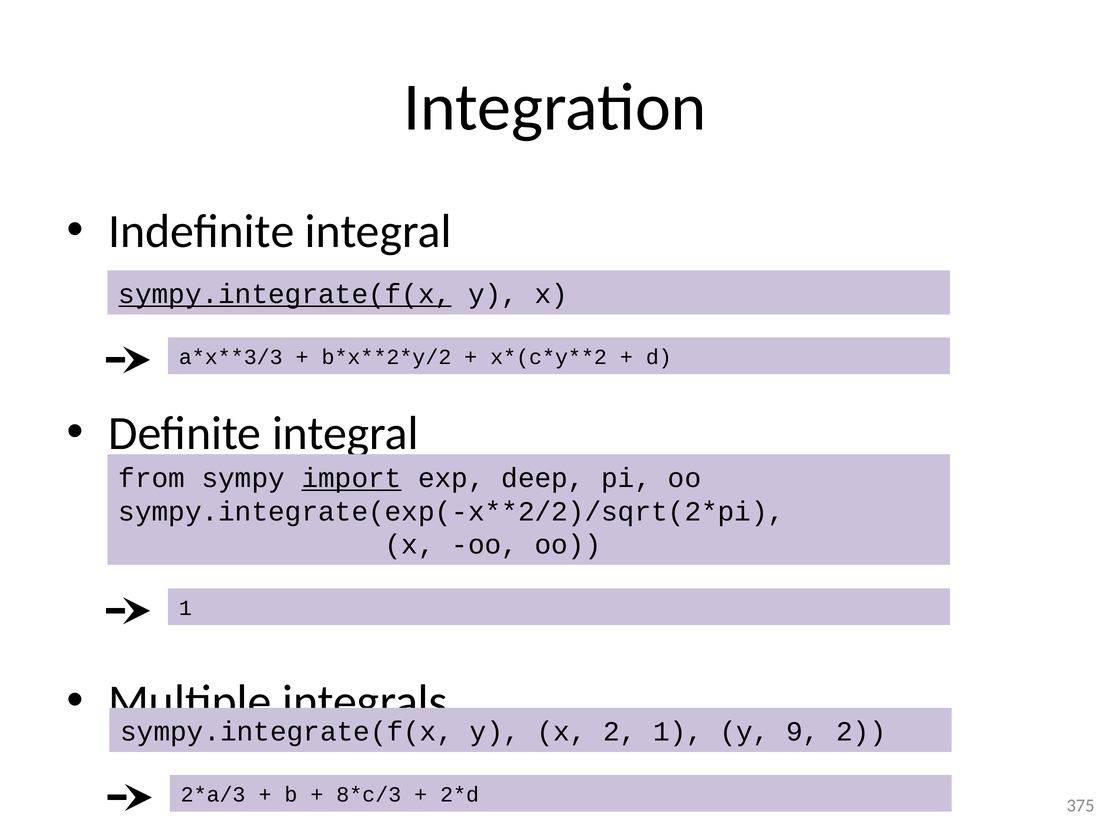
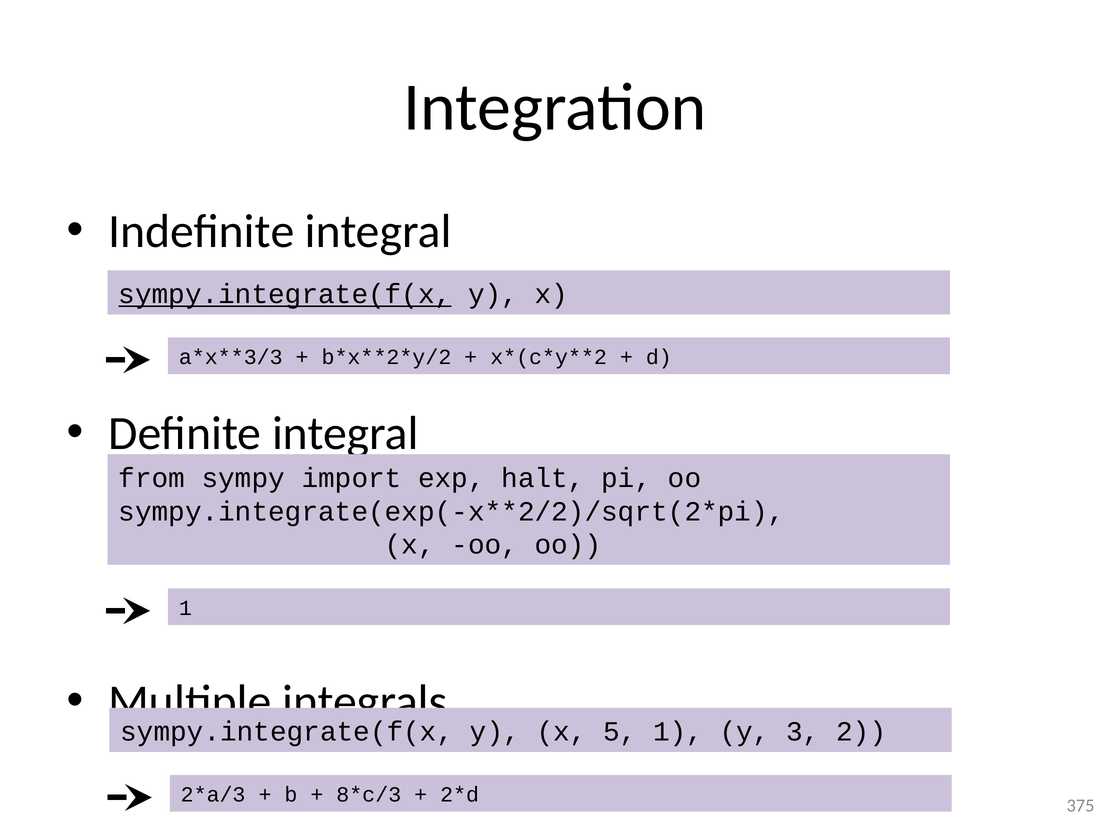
import underline: present -> none (352, 478)
deep: deep -> halt (543, 478)
x 2: 2 -> 5 (620, 732)
9: 9 -> 3 (803, 732)
